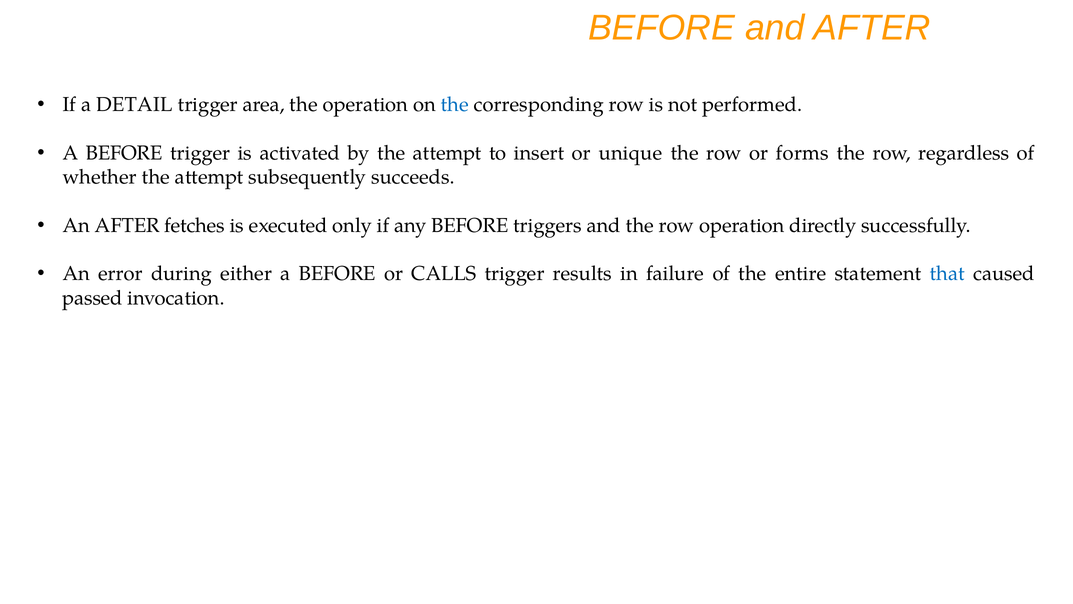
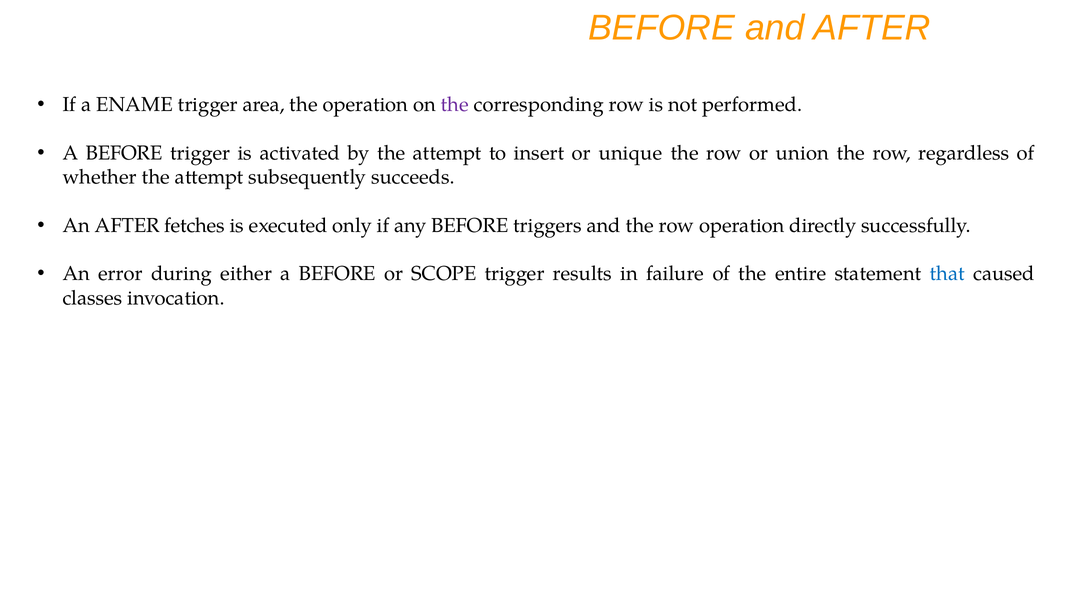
DETAIL: DETAIL -> ENAME (134, 105)
the colour: blue -> purple (455, 105)
forms: forms -> union (802, 153)
CALLS: CALLS -> SCOPE (444, 274)
passed: passed -> classes (92, 298)
